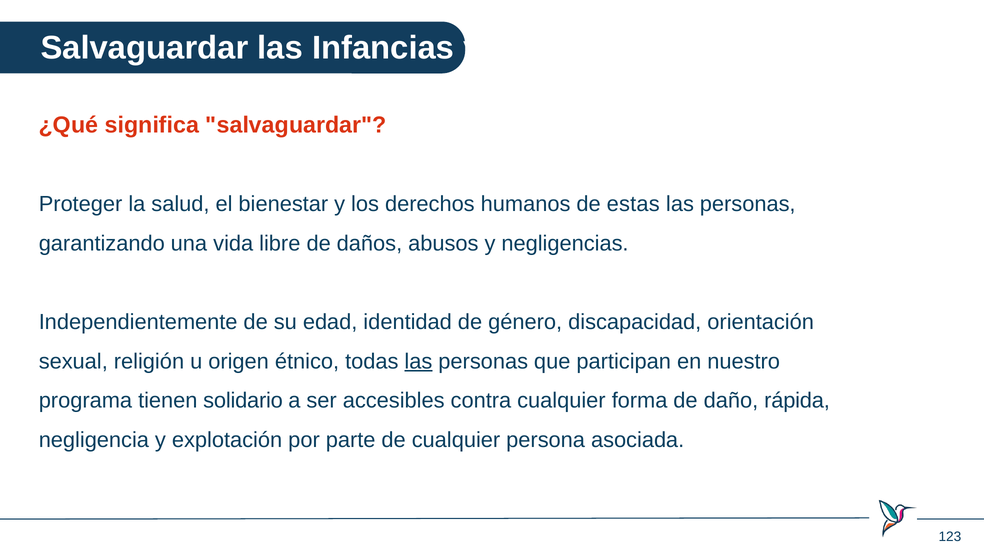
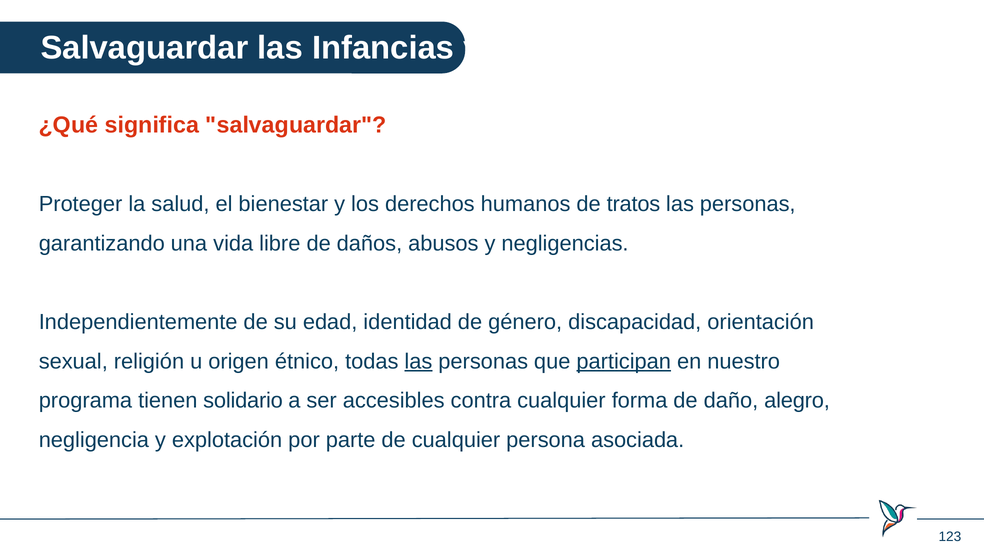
estas: estas -> tratos (633, 204)
participan underline: none -> present (624, 362)
rápida: rápida -> alegro (797, 401)
